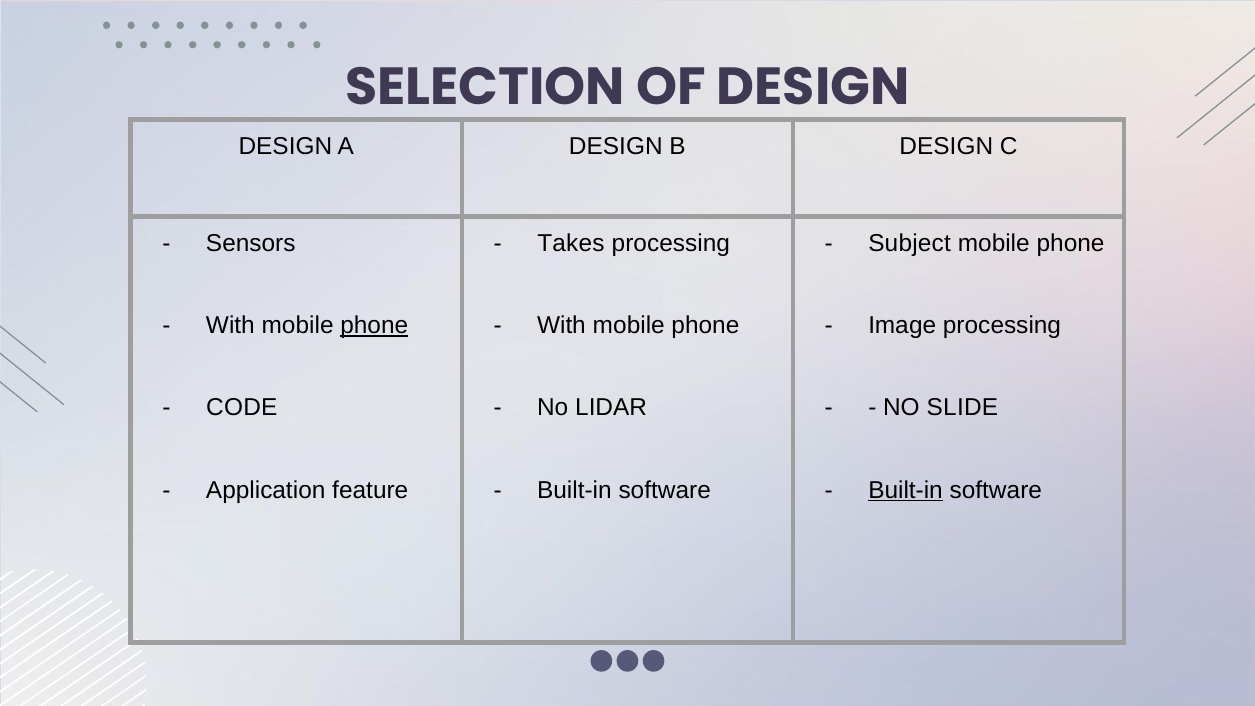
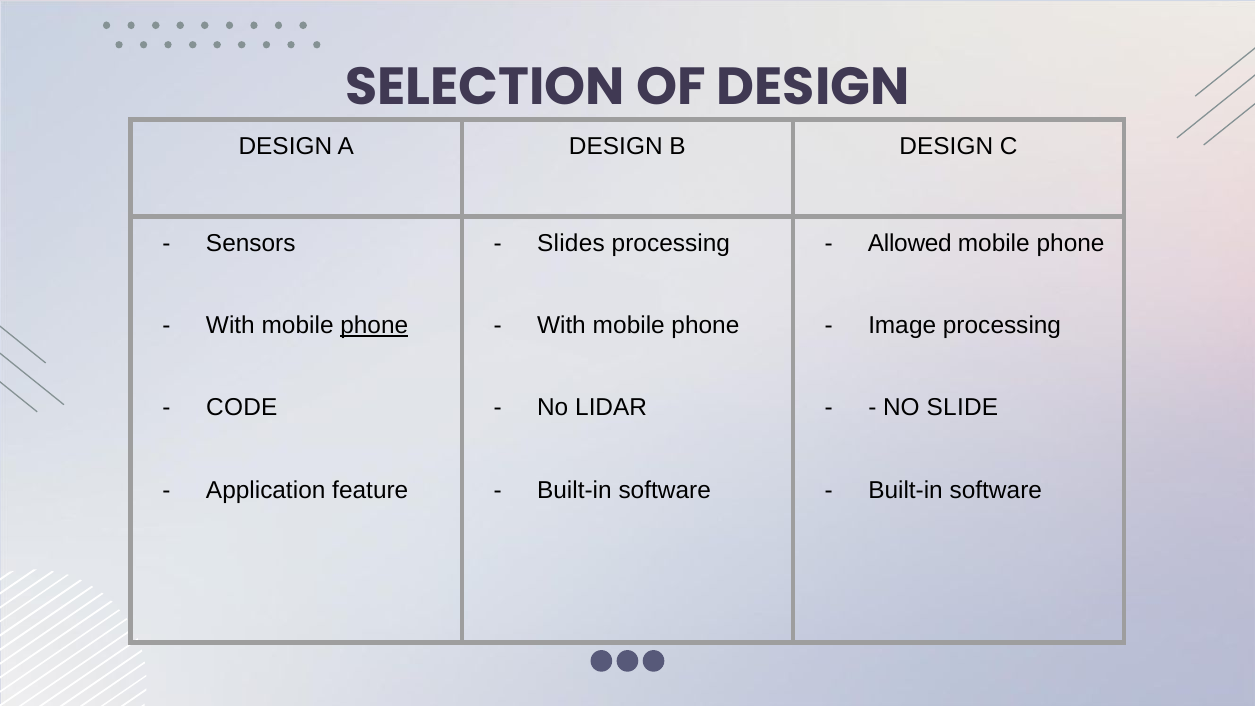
Takes: Takes -> Slides (571, 243)
Subject: Subject -> Allowed (910, 243)
Built-in underline: present -> none (906, 490)
